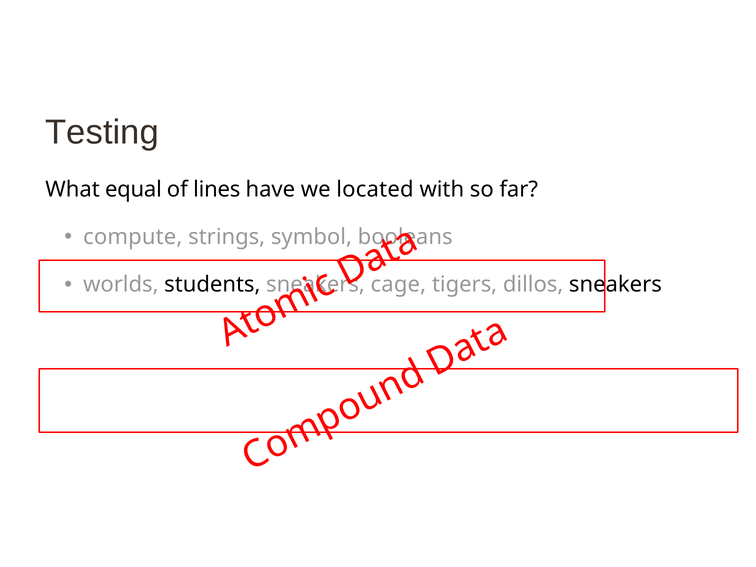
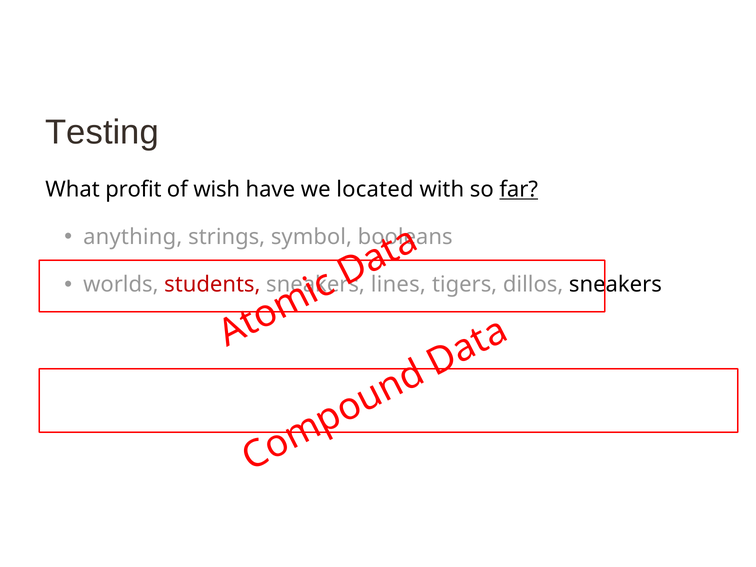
equal: equal -> profit (133, 189)
lines: lines -> wish (217, 189)
far underline: none -> present (519, 189)
compute: compute -> anything (133, 237)
students colour: black -> red (212, 285)
cage: cage -> lines (398, 285)
